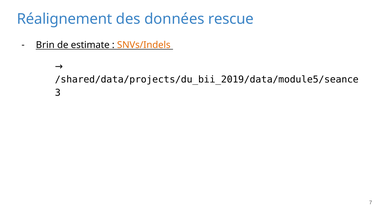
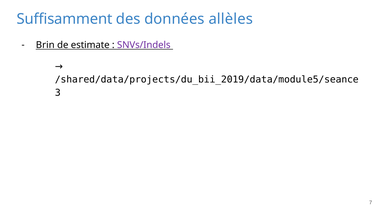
Réalignement: Réalignement -> Suffisamment (65, 19)
rescue: rescue -> allèles (231, 19)
SNVs/Indels colour: orange -> purple (144, 45)
